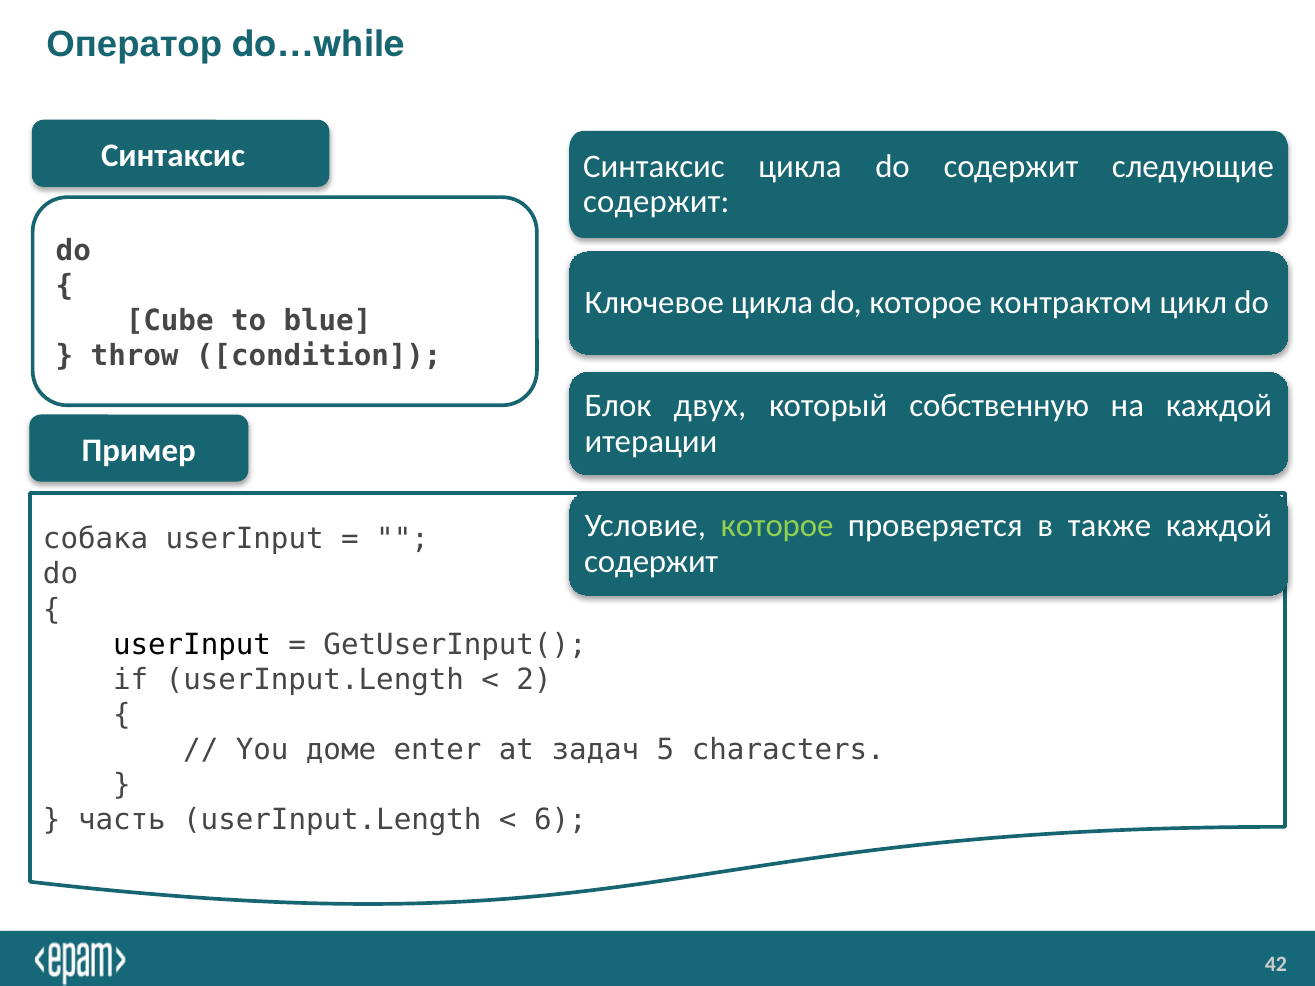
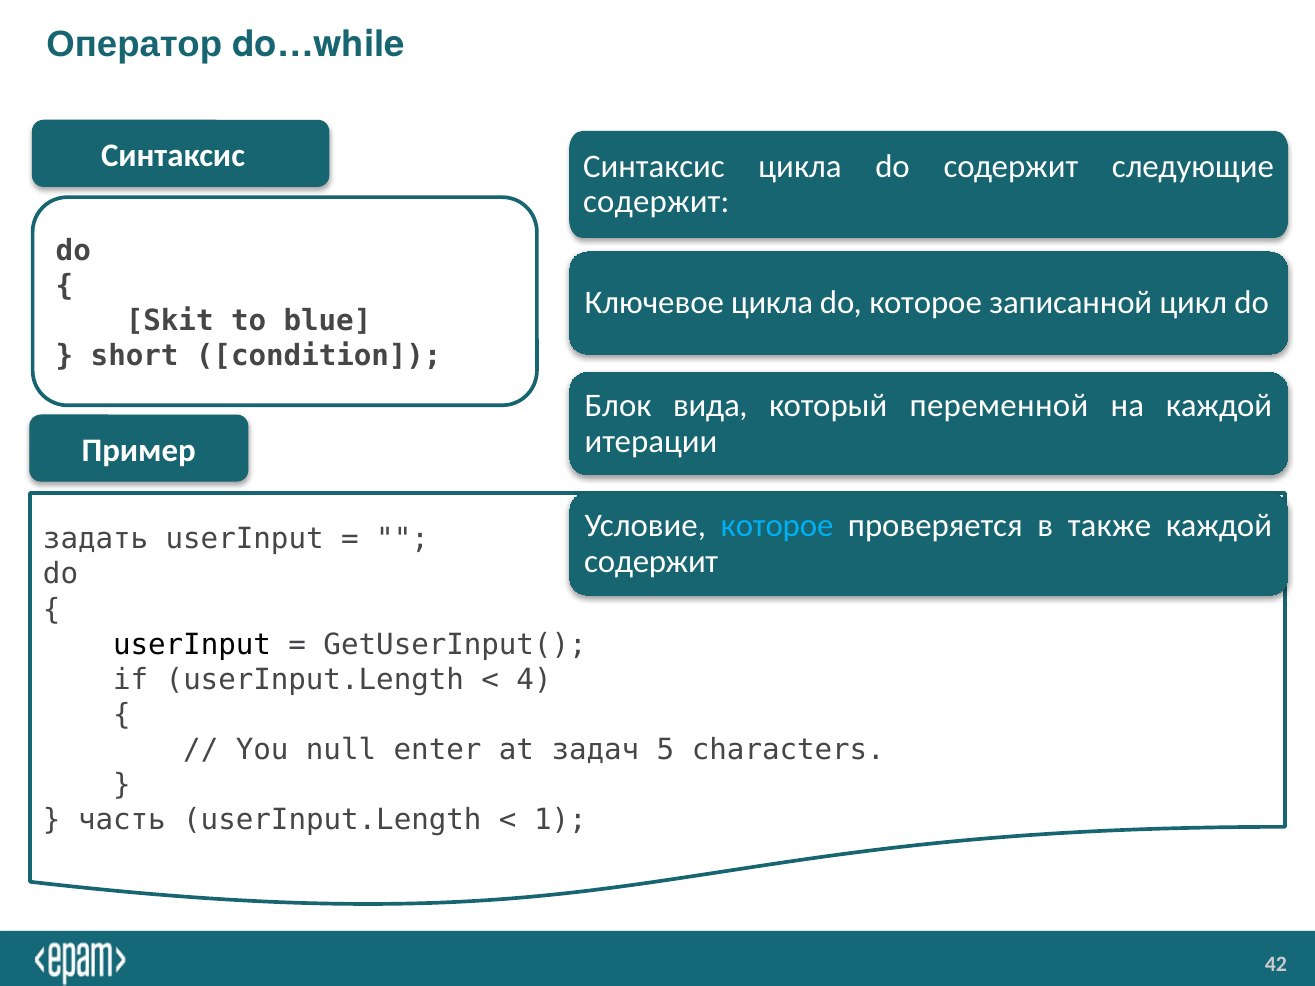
контрактом: контрактом -> записанной (1071, 303)
Cube: Cube -> Skit (170, 321)
throw: throw -> short (135, 356)
двух: двух -> вида (710, 406)
собственную: собственную -> переменной (999, 406)
которое colour: light green -> light blue (777, 526)
собака: собака -> задать (96, 539)
2: 2 -> 4 (534, 680)
доме: доме -> null (341, 750)
6: 6 -> 1 (560, 820)
